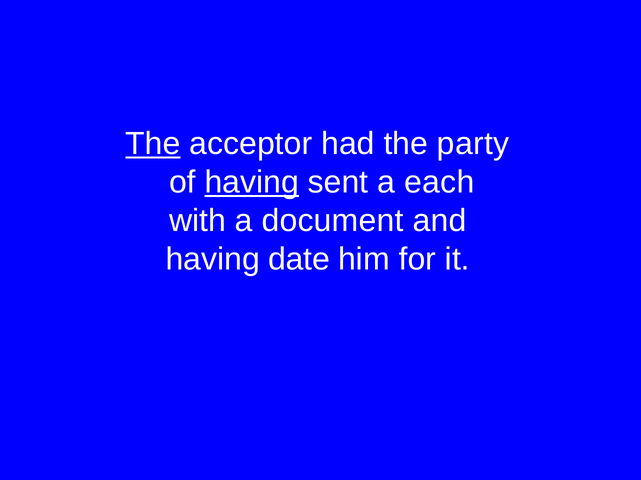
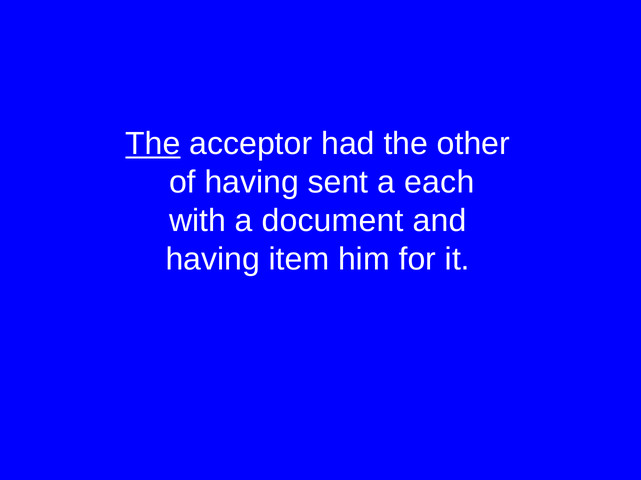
party: party -> other (473, 144)
having underline: present -> none (252, 182)
date: date -> item (299, 259)
